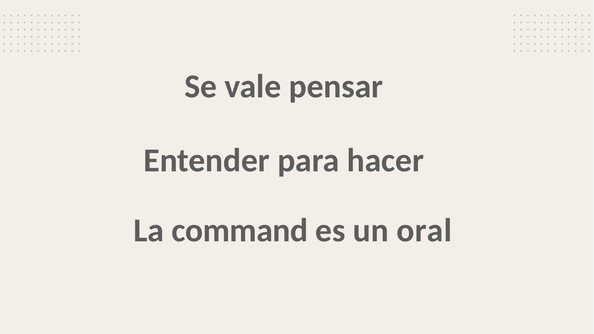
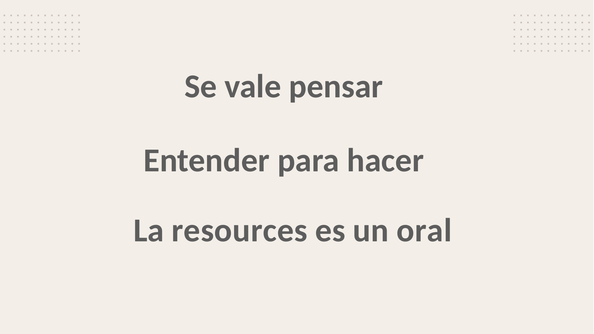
command: command -> resources (239, 231)
